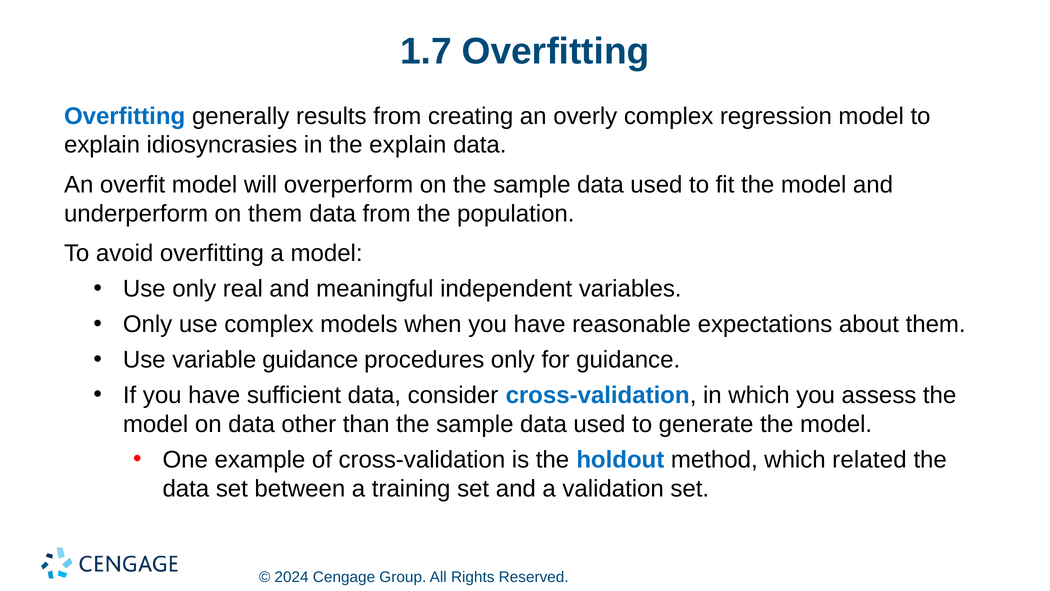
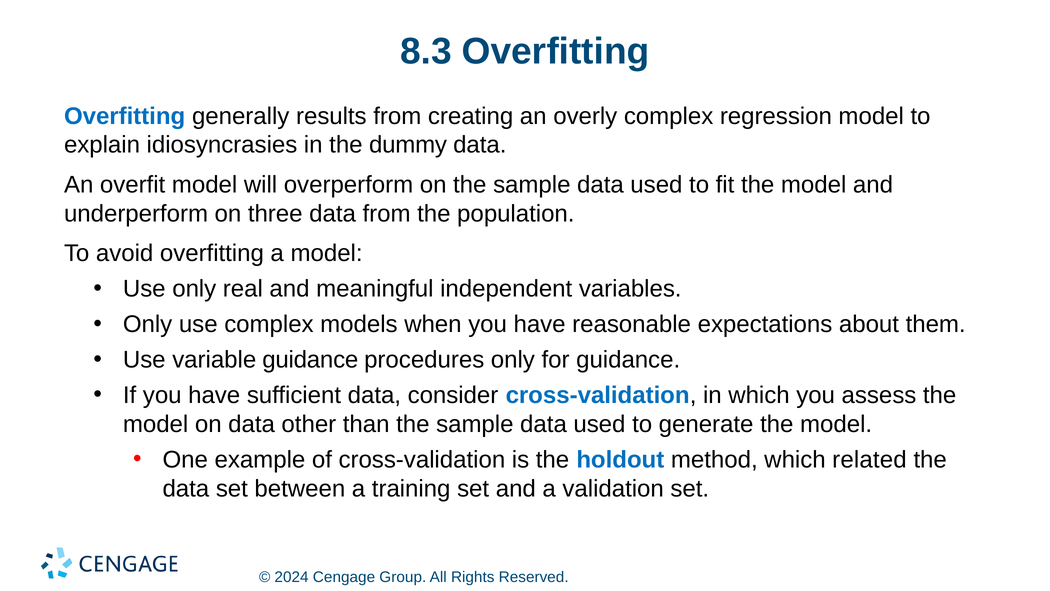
1.7: 1.7 -> 8.3 (426, 51)
the explain: explain -> dummy (408, 145)
on them: them -> three (275, 214)
